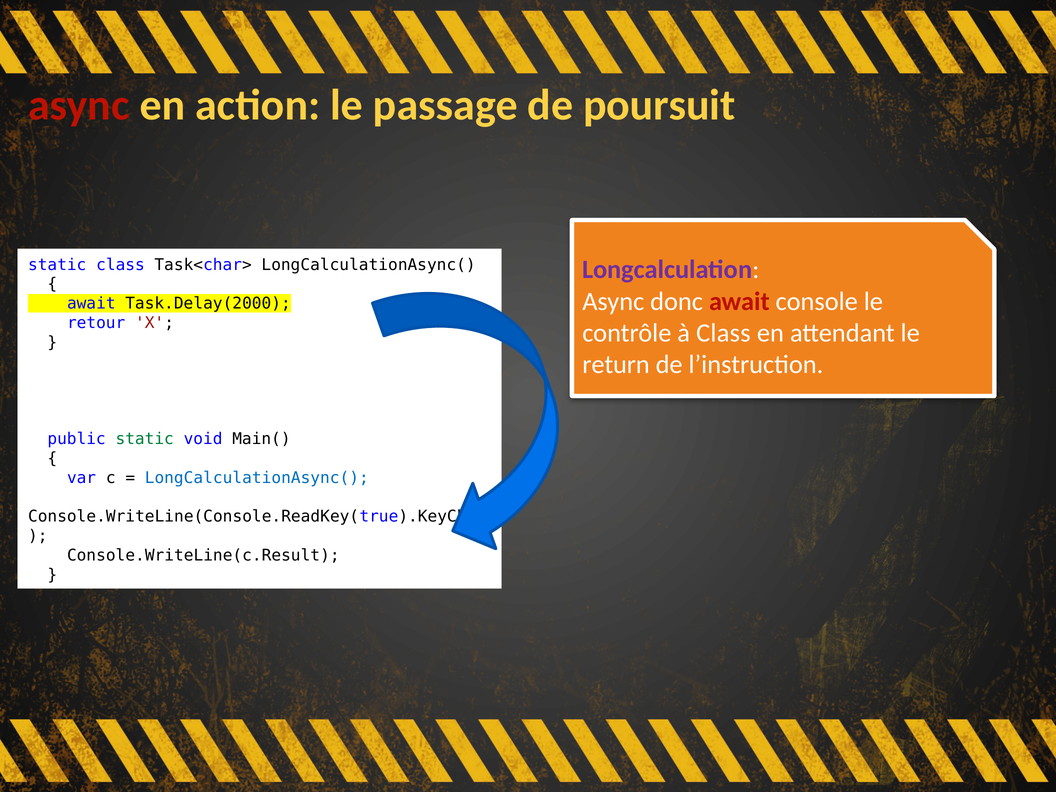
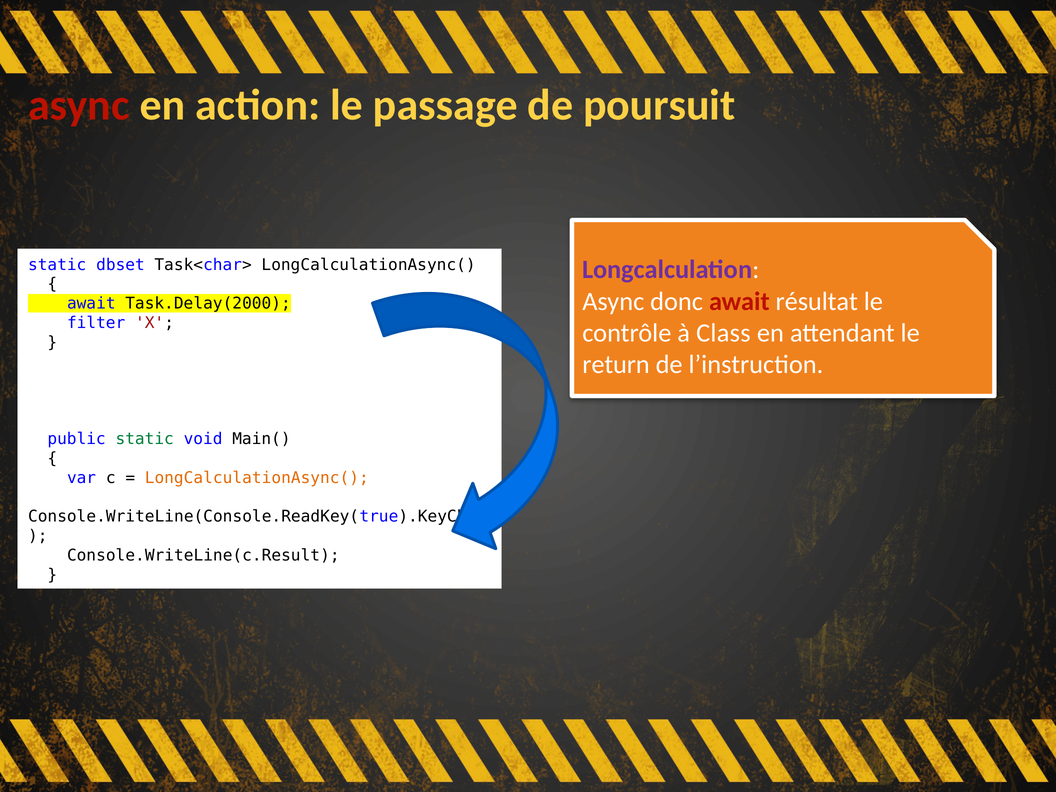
static class: class -> dbset (120, 265)
console: console -> résultat (817, 301)
retour: retour -> filter (96, 323)
LongCalculationAsync( colour: blue -> orange (257, 478)
